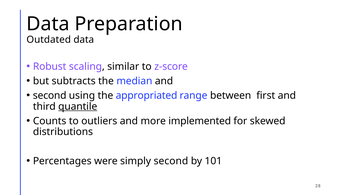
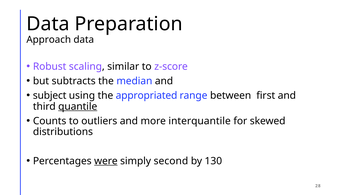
Outdated: Outdated -> Approach (49, 40)
second: second -> subject (50, 96)
implemented: implemented -> interquantile (200, 121)
were underline: none -> present (106, 161)
101: 101 -> 130 (213, 161)
